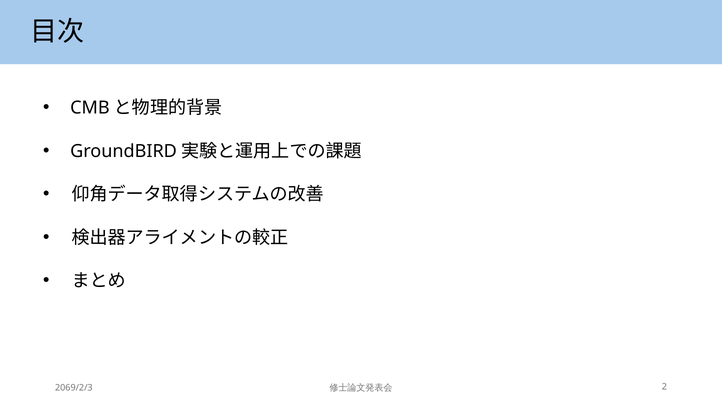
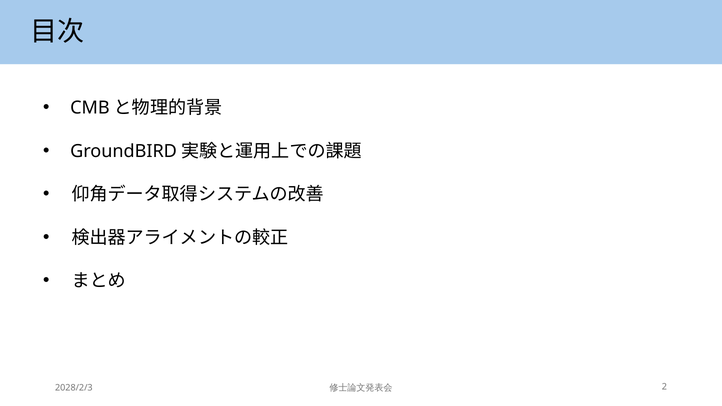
2069/2/3: 2069/2/3 -> 2028/2/3 (74, 388)
